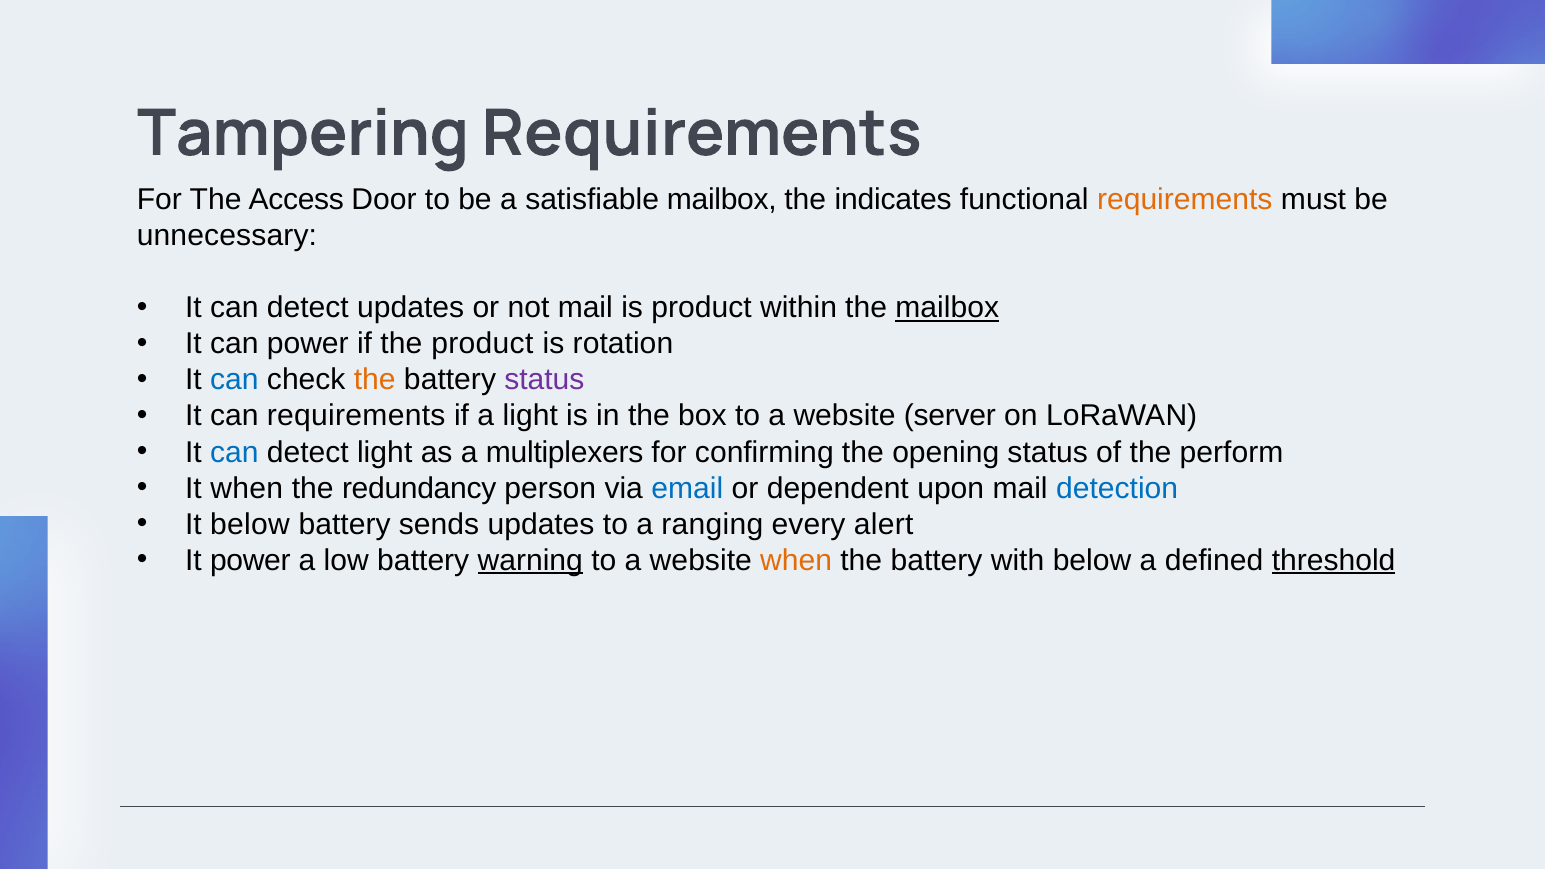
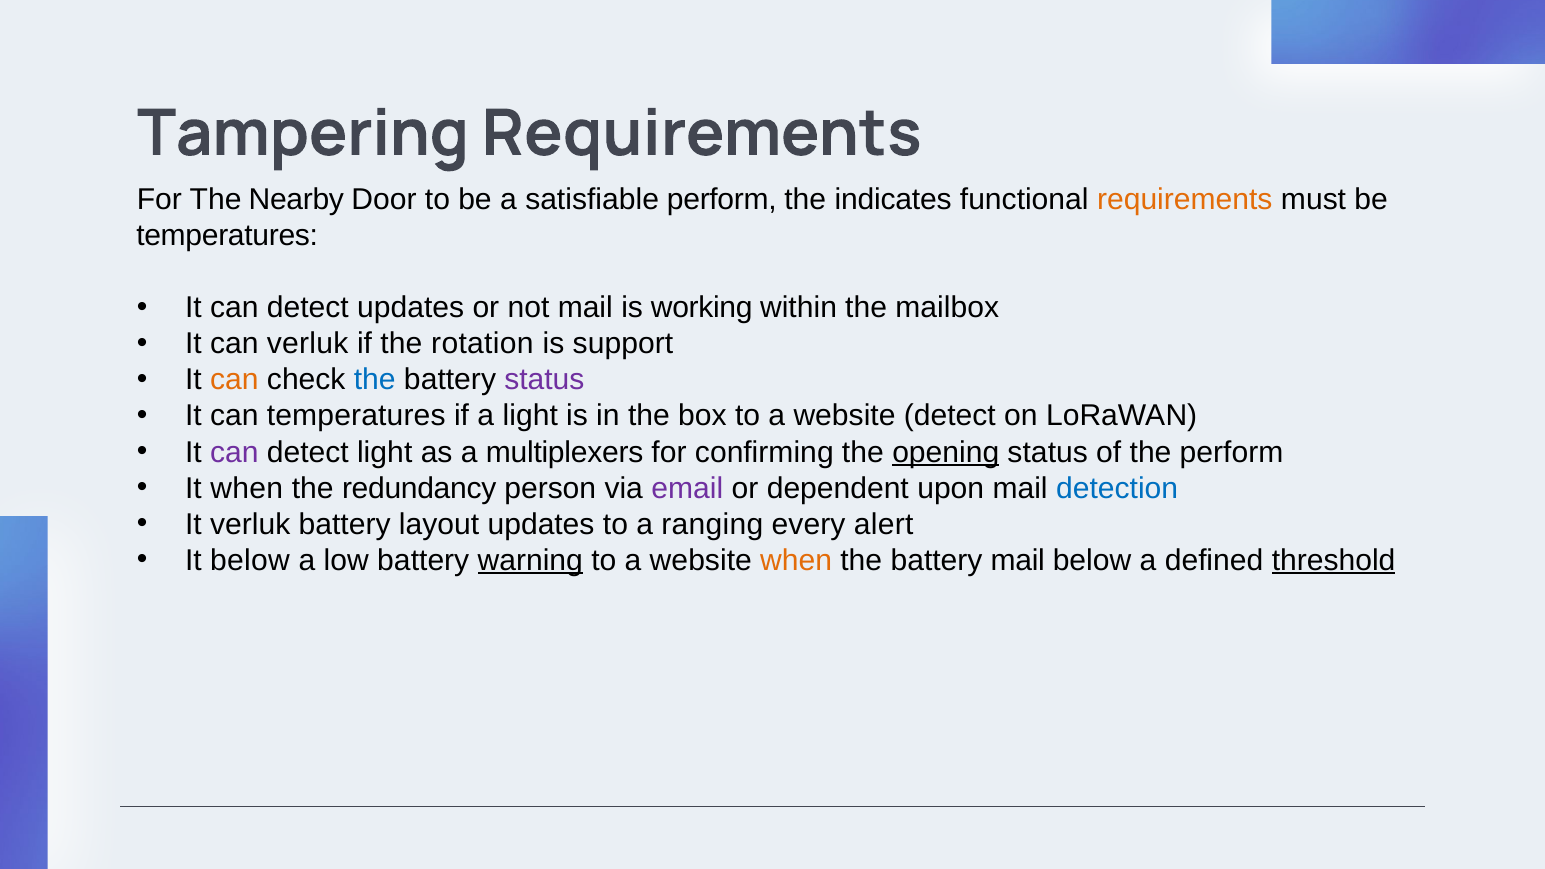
Access: Access -> Nearby (296, 200)
satisfiable mailbox: mailbox -> perform (722, 200)
unnecessary: unnecessary -> temperatures (227, 236)
is product: product -> working (702, 308)
mailbox underline: present -> none (947, 308)
can power: power -> verluk (308, 344)
the product: product -> rotation (482, 344)
rotation: rotation -> support (623, 344)
can colour: blue -> orange (234, 380)
the colour: orange -> blue (375, 380)
can requirements: requirements -> temperatures (356, 416)
website server: server -> detect (950, 416)
can colour: blue -> purple (234, 452)
opening underline: none -> present (946, 452)
email colour: blue -> purple (687, 488)
It below: below -> verluk (250, 524)
sends: sends -> layout (439, 524)
It power: power -> below (250, 560)
battery with: with -> mail (1018, 560)
